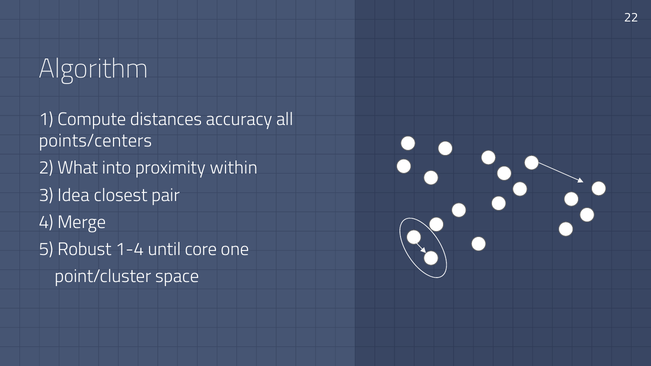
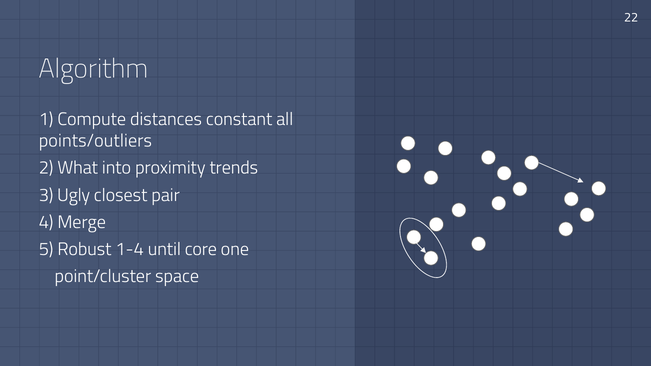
accuracy: accuracy -> constant (239, 119)
points/centers: points/centers -> points/outliers (95, 141)
within: within -> trends (234, 168)
Idea: Idea -> Ugly (74, 195)
